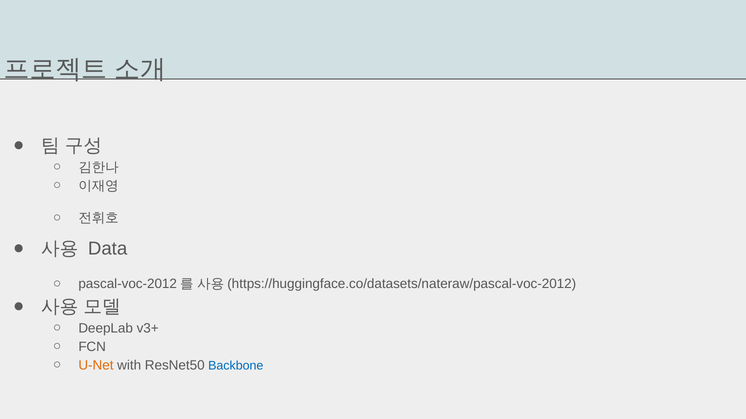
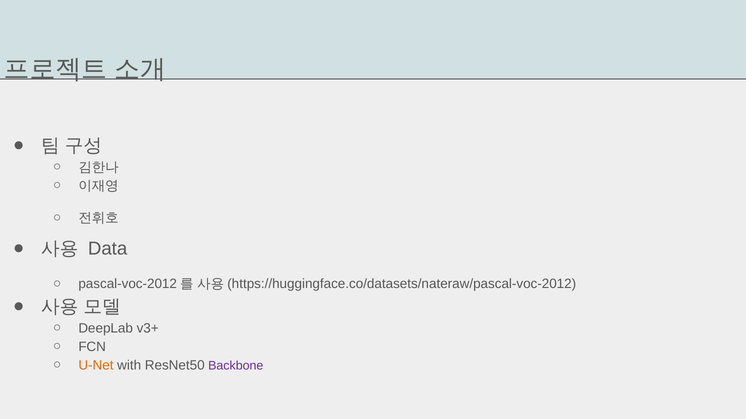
Backbone colour: blue -> purple (236, 366)
